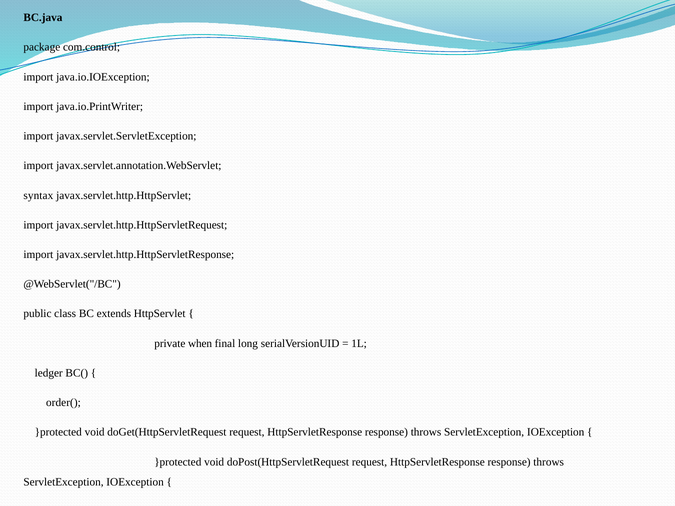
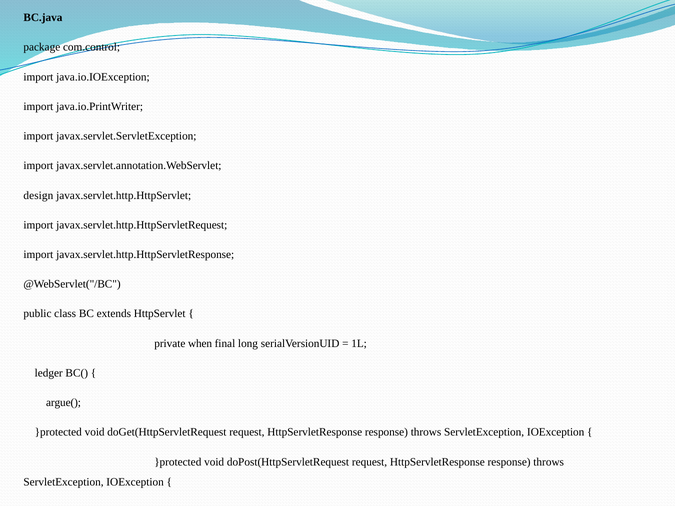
syntax: syntax -> design (38, 195)
order(: order( -> argue( (63, 403)
